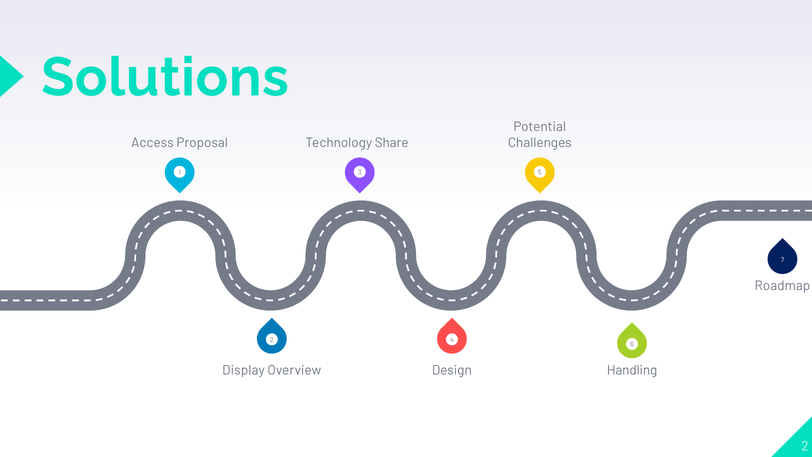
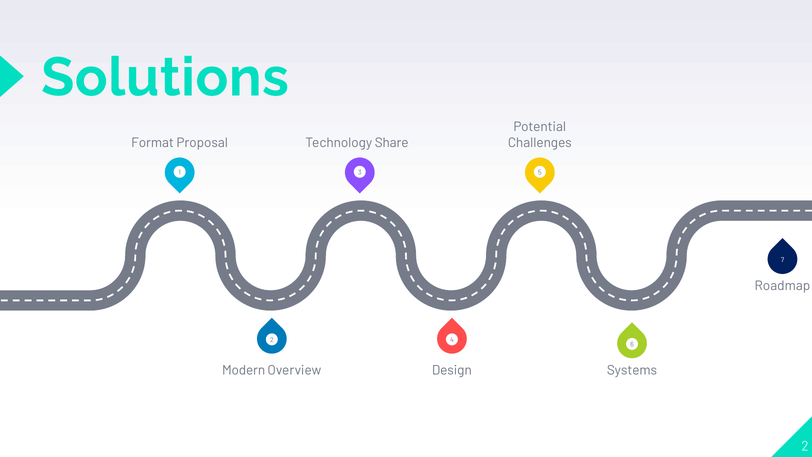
Access: Access -> Format (153, 143)
Display: Display -> Modern (244, 370)
Handling: Handling -> Systems (632, 370)
